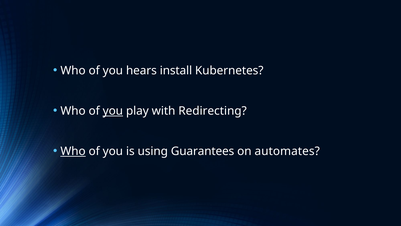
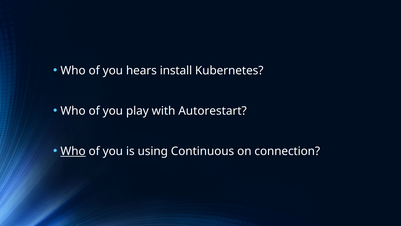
you underline: present -> none (113, 111)
Redirecting: Redirecting -> Autorestart (213, 111)
Guarantees: Guarantees -> Continuous (203, 151)
automates: automates -> connection (287, 151)
